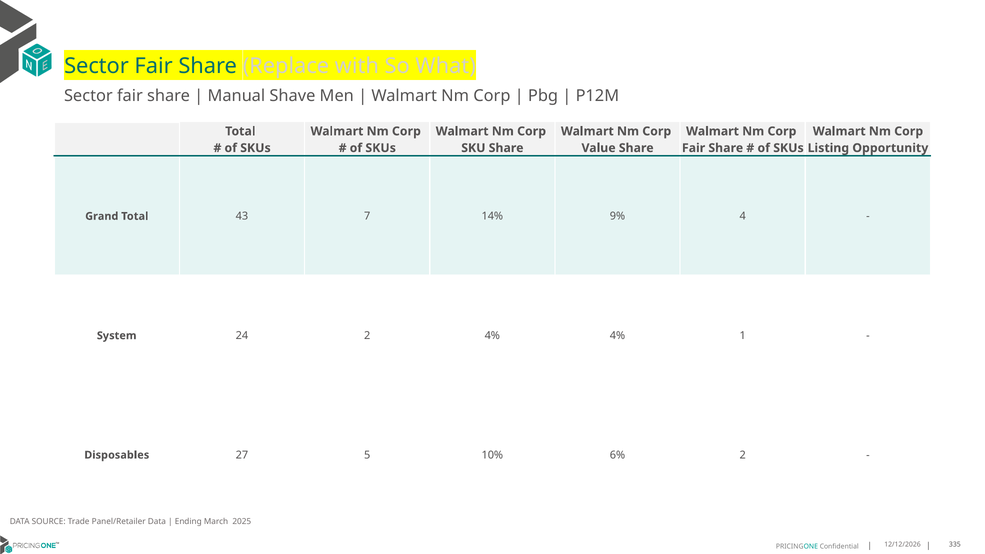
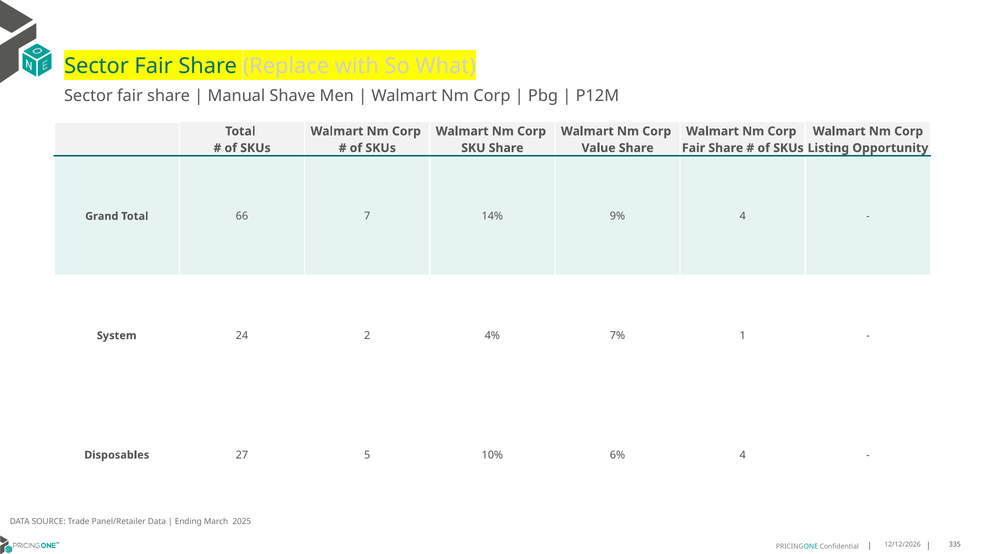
43: 43 -> 66 (242, 216)
4% 4%: 4% -> 7% (617, 336)
6% 2: 2 -> 4 (743, 455)
